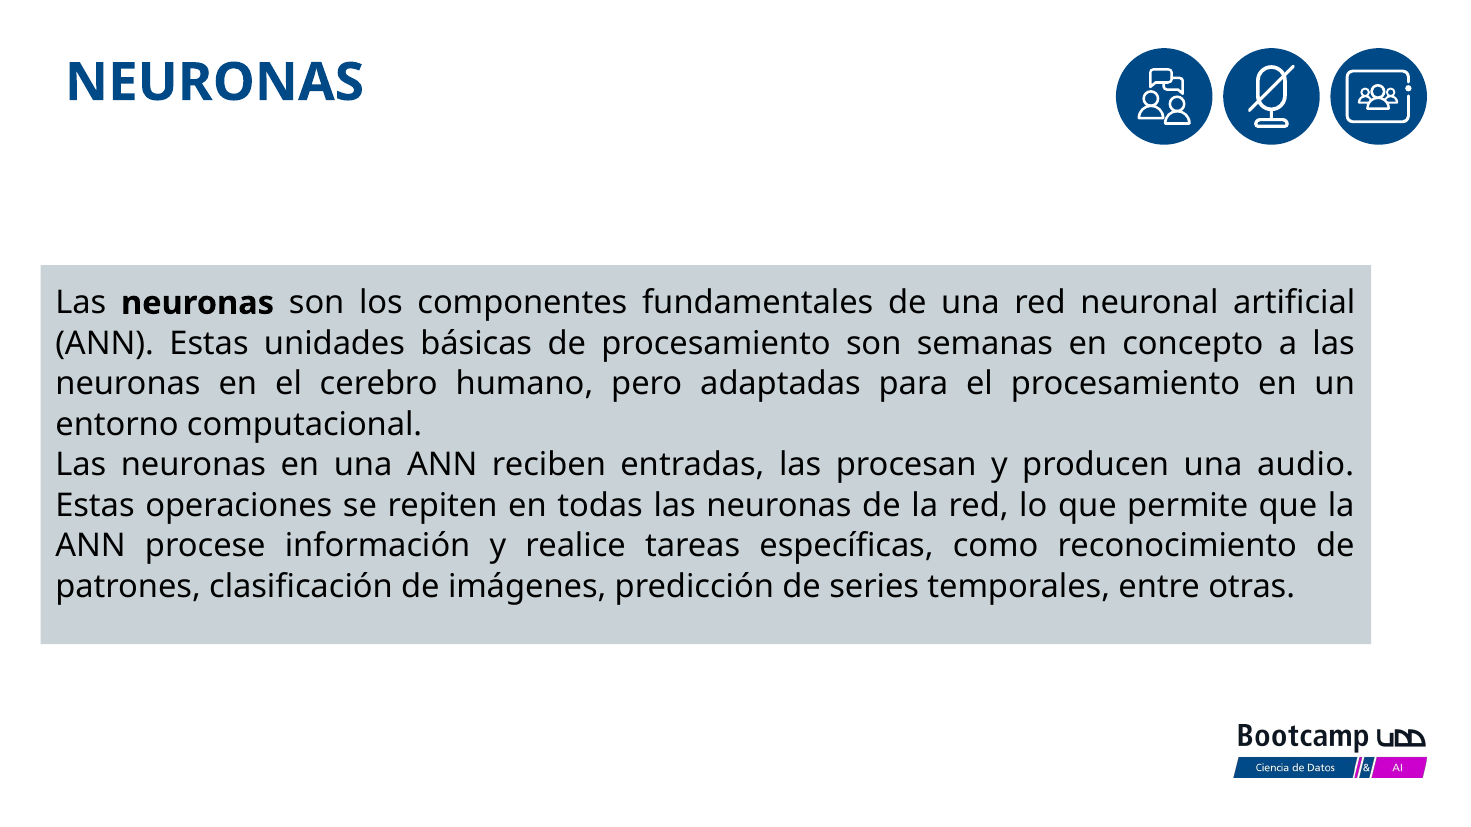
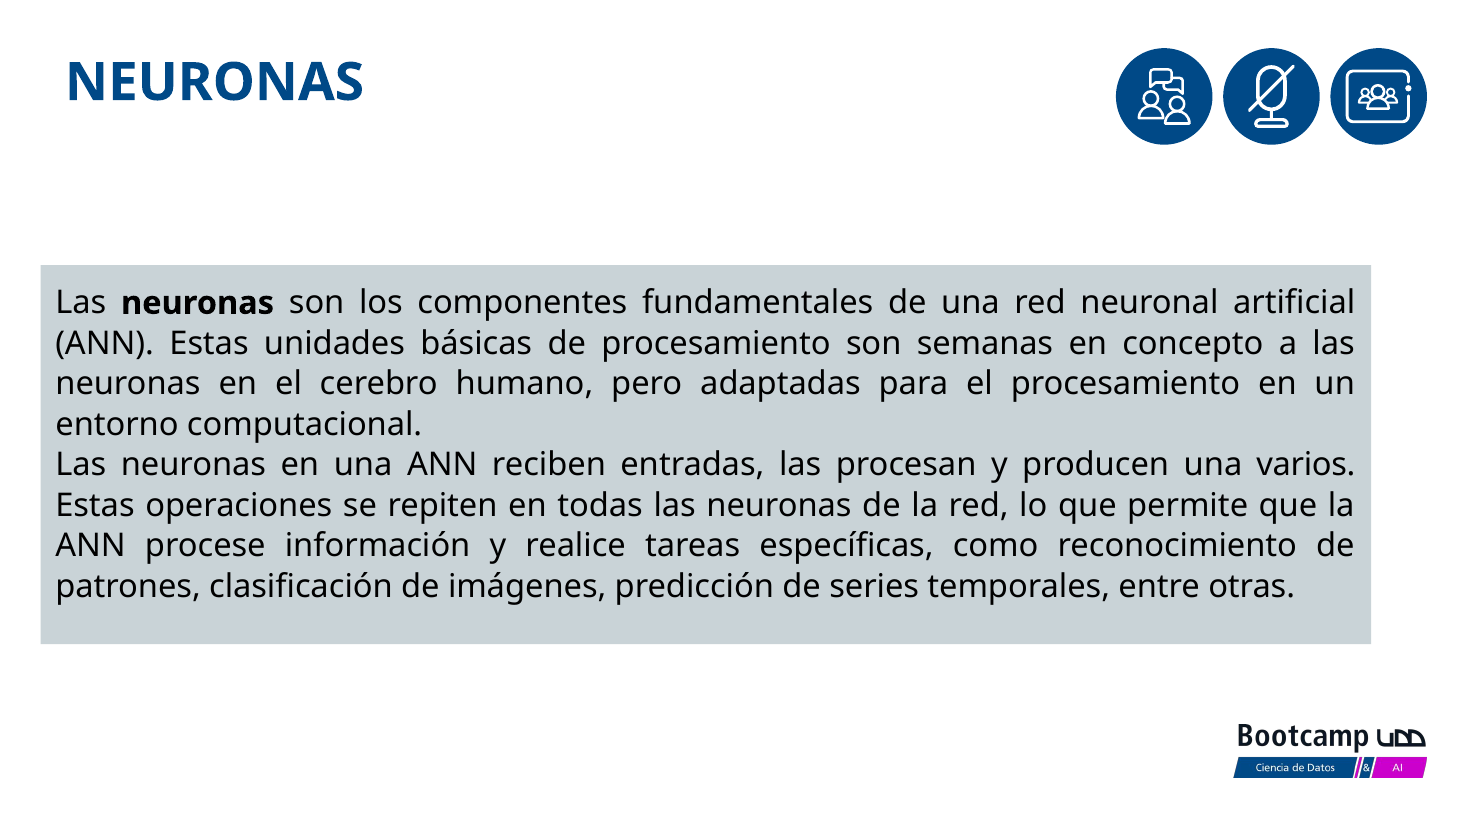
audio: audio -> varios (1306, 465)
